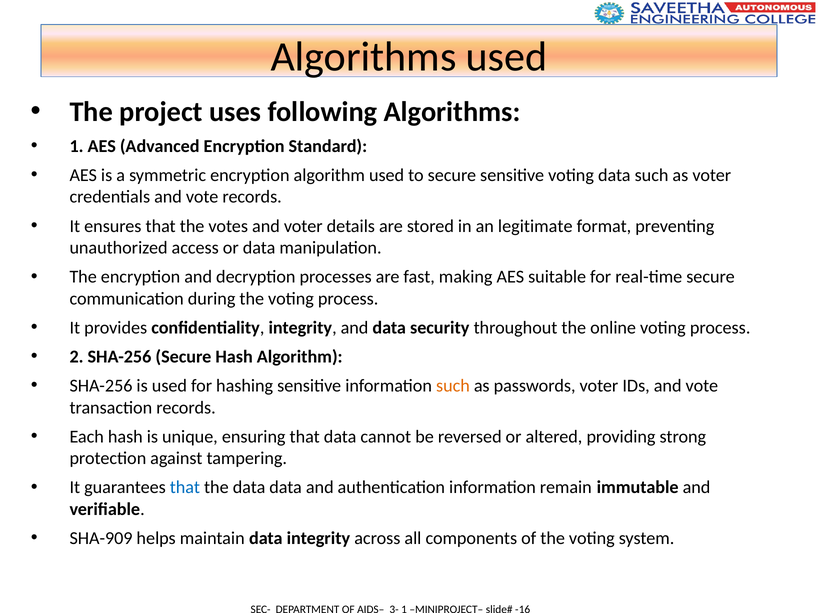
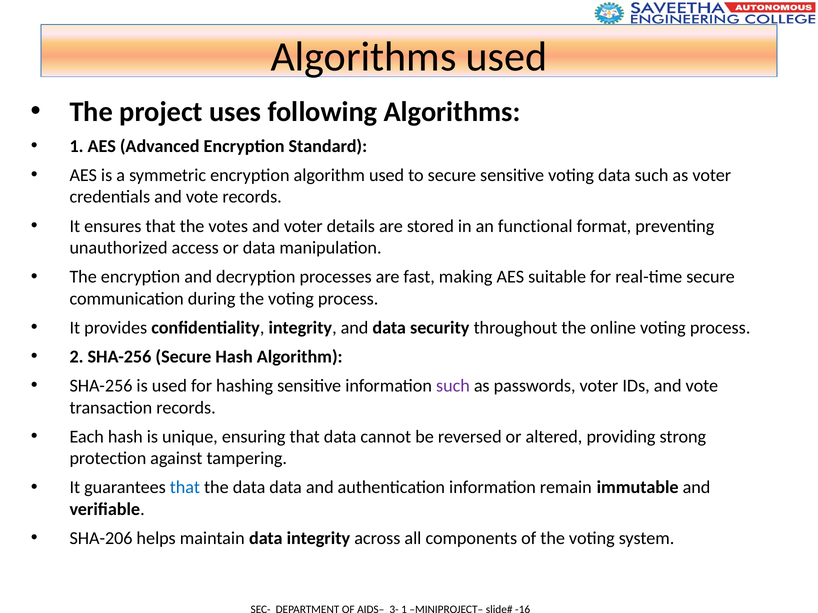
legitimate: legitimate -> functional (535, 226)
such colour: orange -> purple (453, 386)
SHA-909: SHA-909 -> SHA-206 (101, 539)
